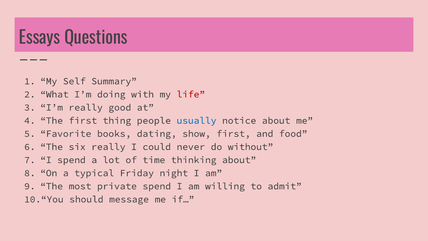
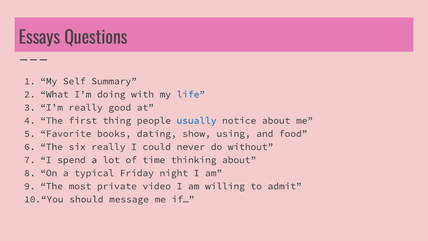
life colour: red -> blue (191, 94)
show first: first -> using (234, 134)
private spend: spend -> video (157, 186)
